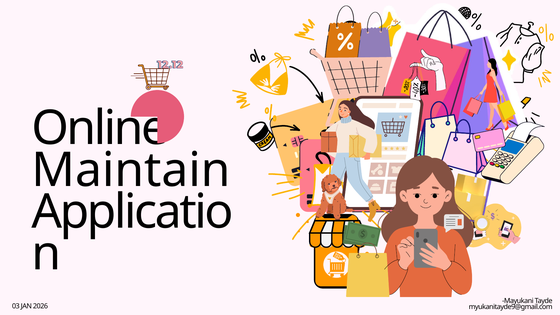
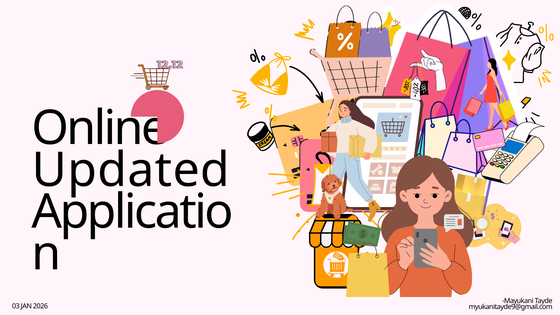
Maintain: Maintain -> Updated (131, 170)
